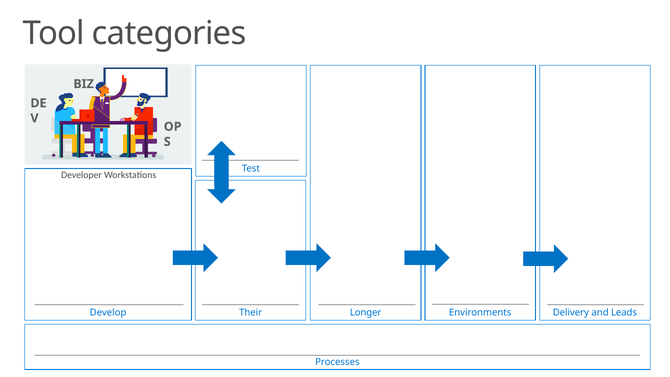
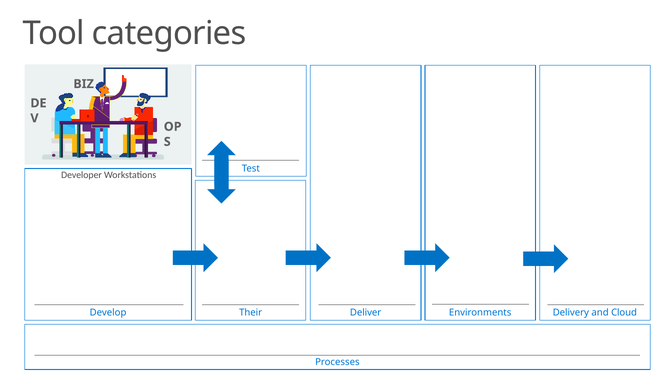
Longer: Longer -> Deliver (366, 312)
Leads: Leads -> Cloud (624, 312)
